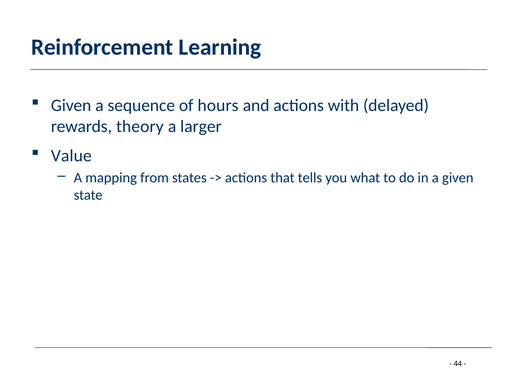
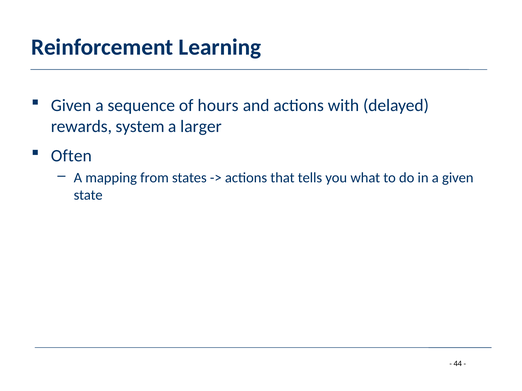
theory: theory -> system (140, 127)
Value: Value -> Often (71, 156)
